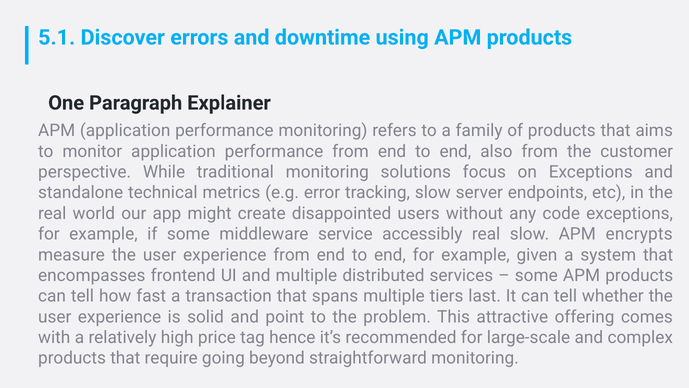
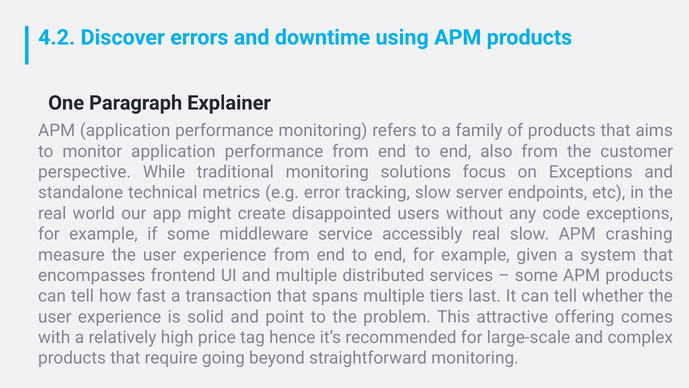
5.1: 5.1 -> 4.2 (57, 37)
encrypts: encrypts -> crashing (639, 234)
